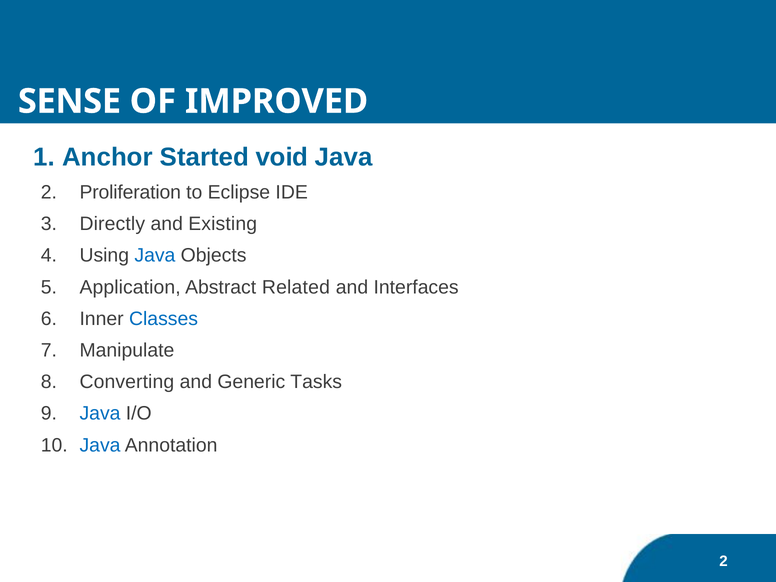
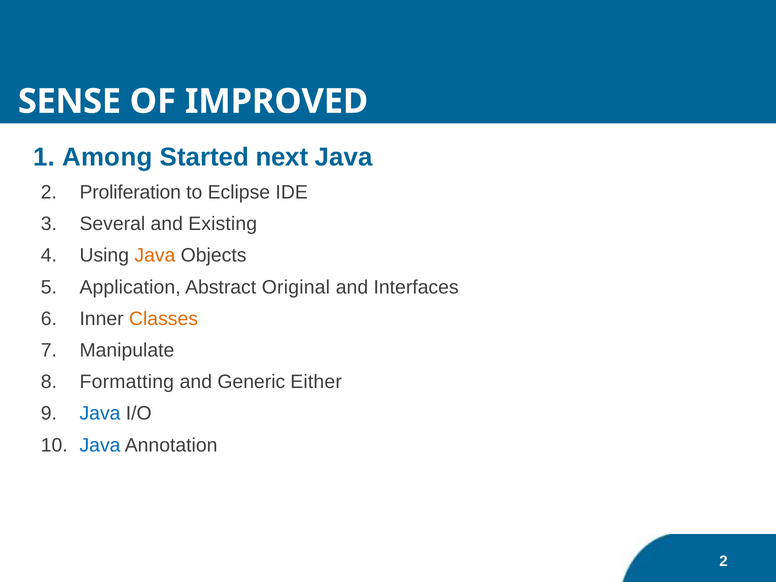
Anchor: Anchor -> Among (107, 157)
void: void -> next (282, 157)
Directly: Directly -> Several (112, 224)
Java colour: blue -> orange (155, 256)
Related: Related -> Original (296, 287)
Classes colour: blue -> orange (164, 319)
Converting: Converting -> Formatting (127, 382)
Tasks: Tasks -> Either (316, 382)
